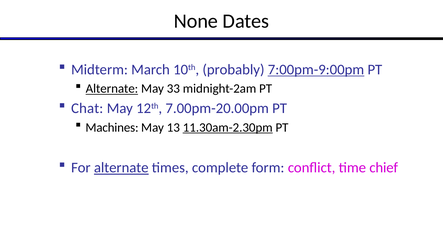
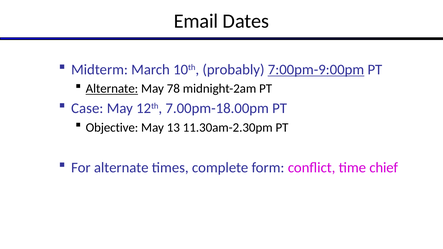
None: None -> Email (196, 21)
33: 33 -> 78 (173, 89)
Chat: Chat -> Case (87, 108)
7.00pm-20.00pm: 7.00pm-20.00pm -> 7.00pm-18.00pm (217, 108)
Machines: Machines -> Objective (112, 128)
11.30am-2.30pm underline: present -> none (228, 128)
alternate underline: present -> none (121, 168)
